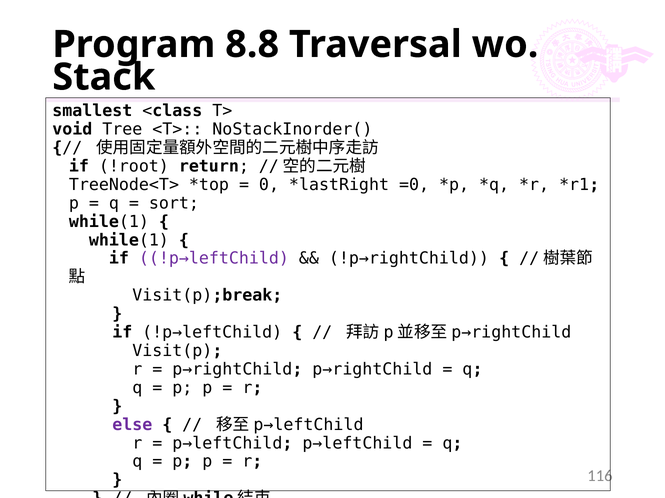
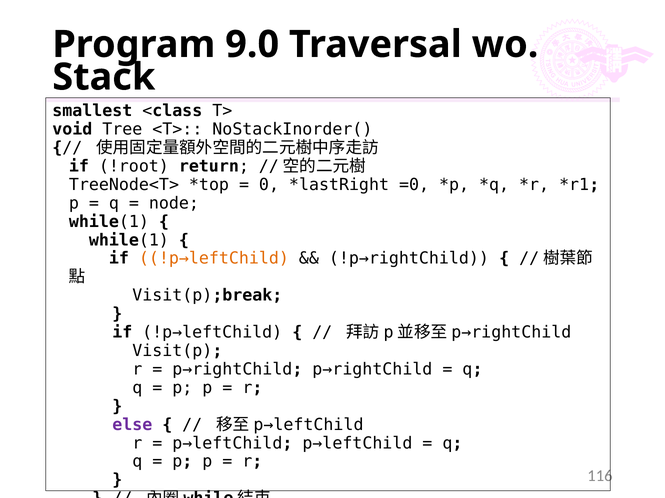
8.8: 8.8 -> 9.0 (252, 45)
sort: sort -> node (174, 203)
!p→leftChild colour: purple -> orange (214, 259)
